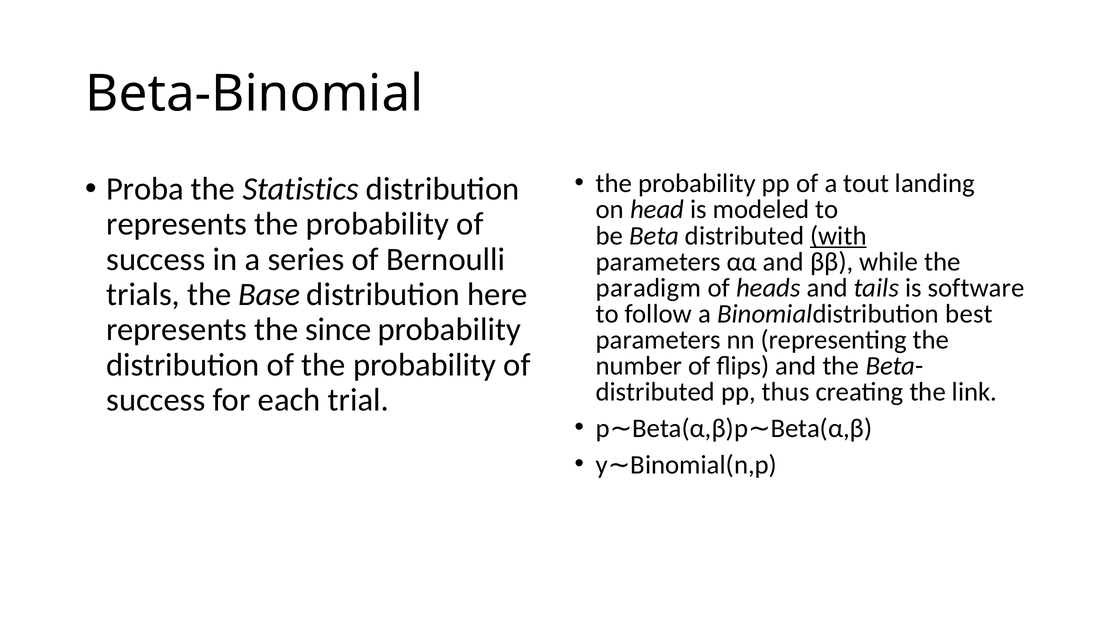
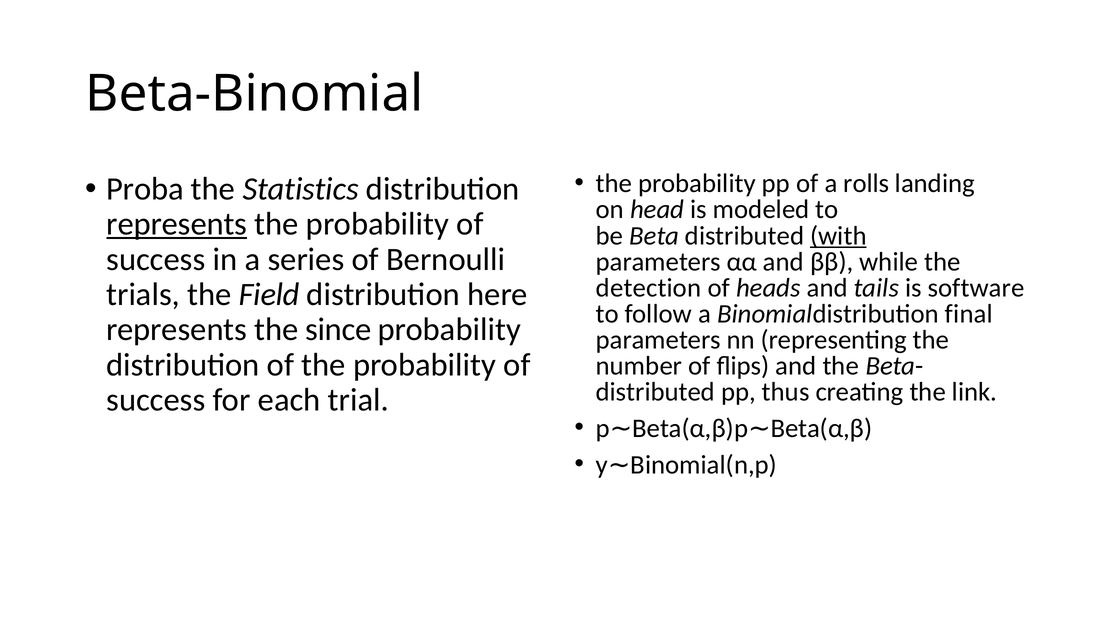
tout: tout -> rolls (866, 184)
represents underline: none -> present (177, 224)
paradigm: paradigm -> detection (649, 288)
Base: Base -> Field (269, 295)
best: best -> final (969, 314)
